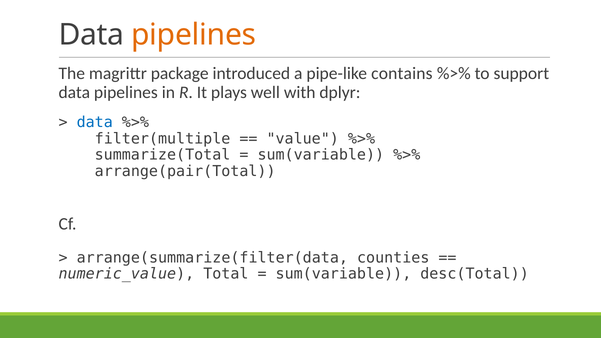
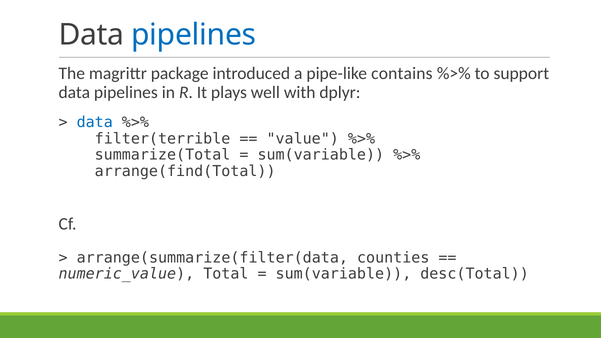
pipelines colour: orange -> blue (194, 35)
filter(multiple: filter(multiple -> filter(terrible (163, 139)
arrange(pair(Total: arrange(pair(Total -> arrange(find(Total (185, 171)
